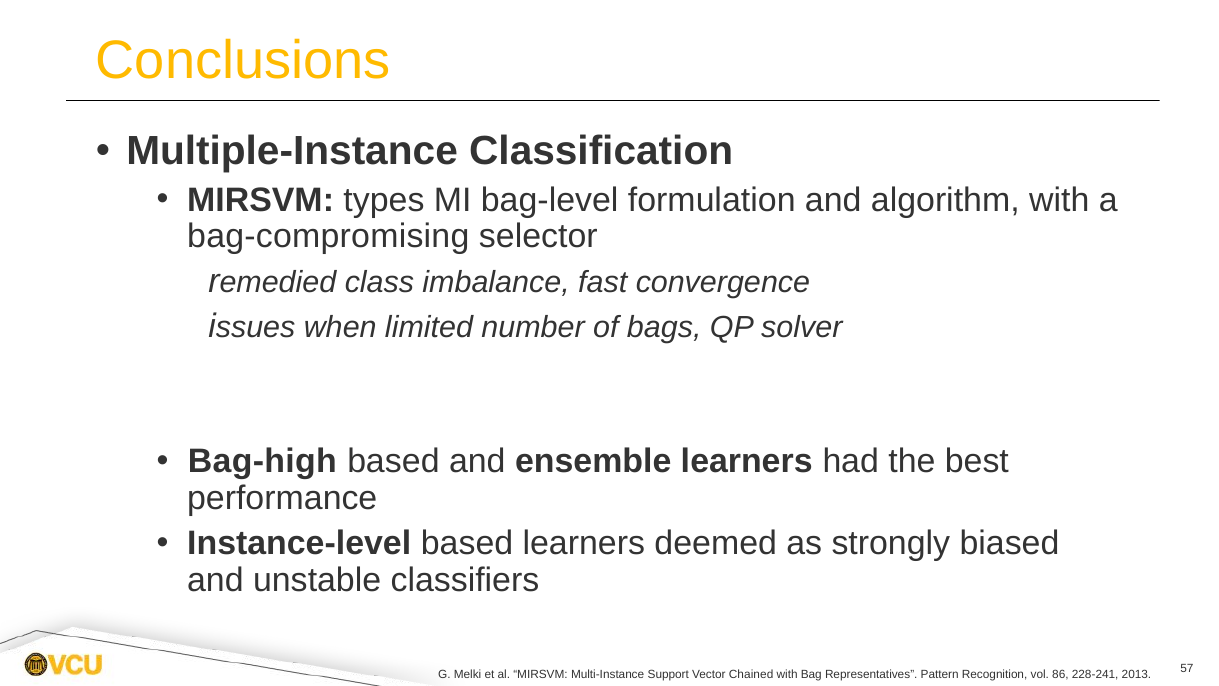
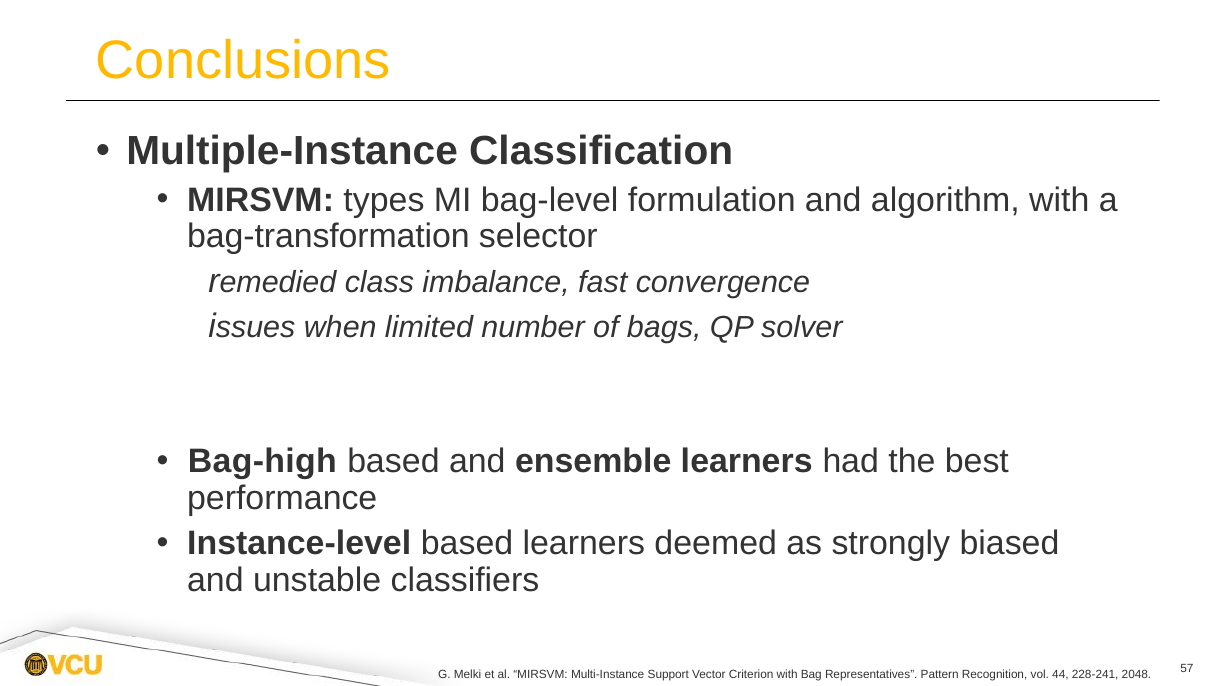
bag-compromising: bag-compromising -> bag-transformation (328, 236)
Chained: Chained -> Criterion (751, 674)
86: 86 -> 44 (1060, 674)
2013: 2013 -> 2048 (1136, 674)
